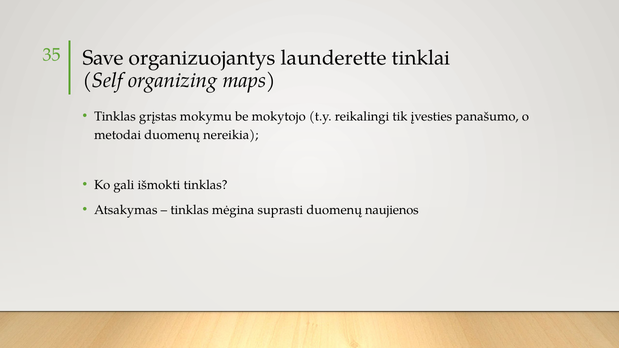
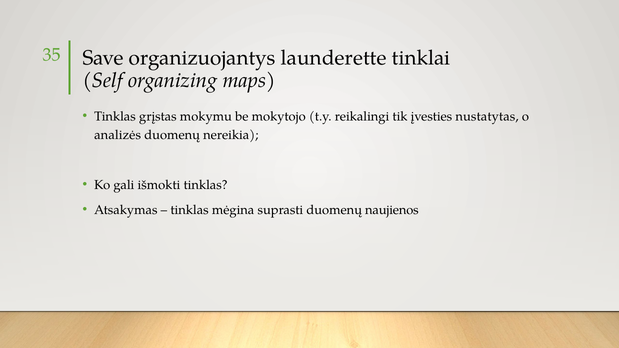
panašumo: panašumo -> nustatytas (487, 116)
metodai: metodai -> analizės (118, 135)
